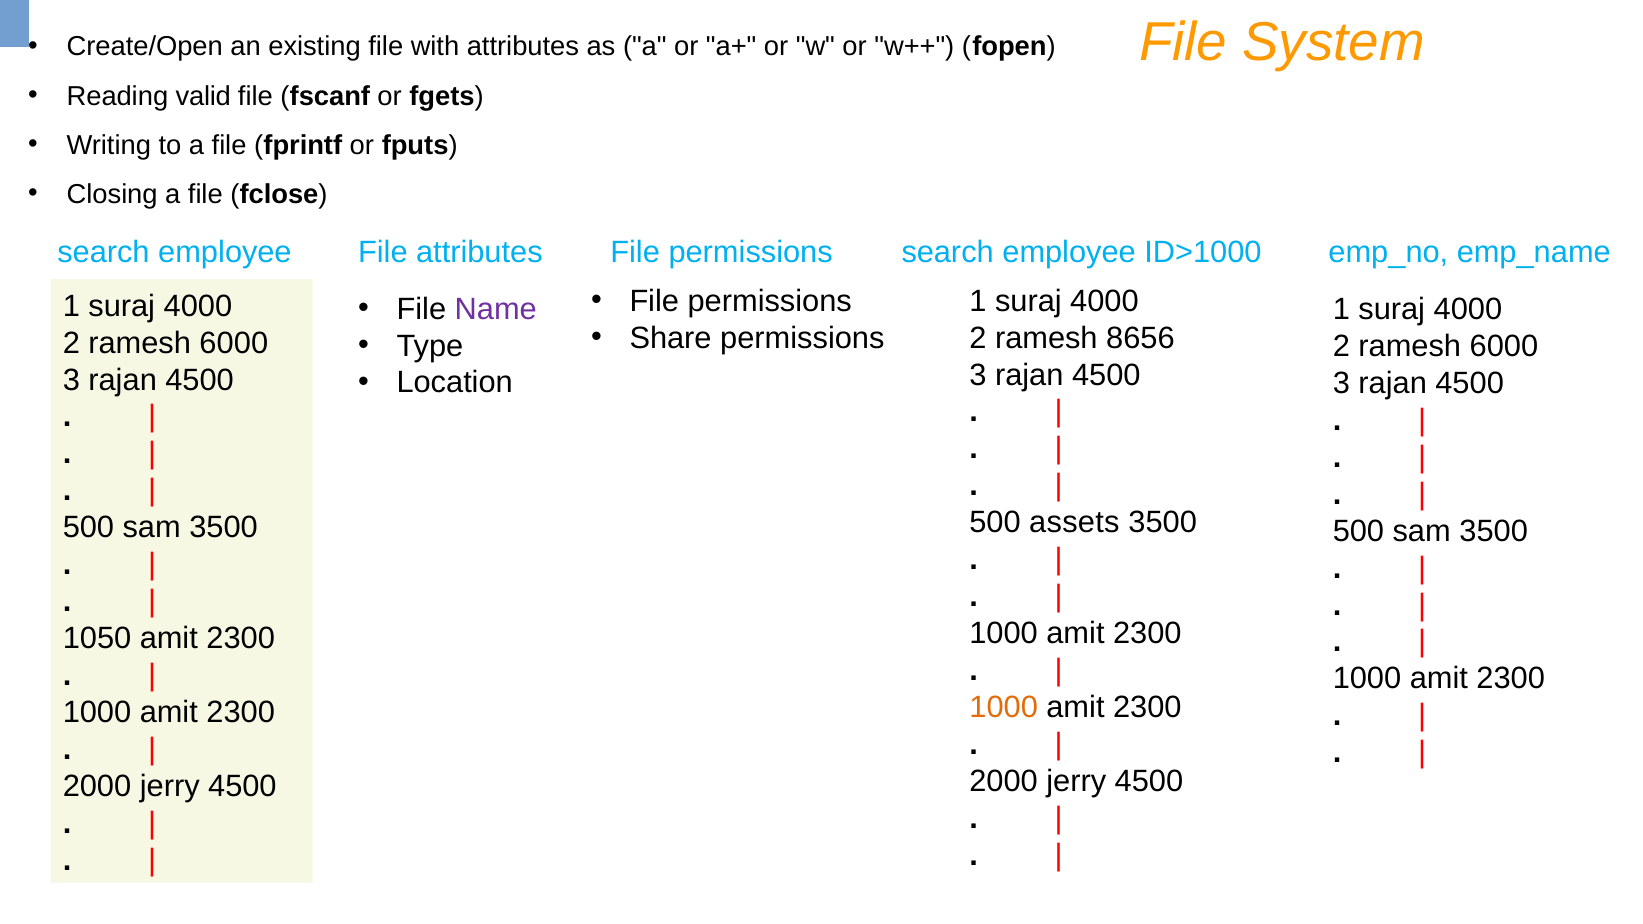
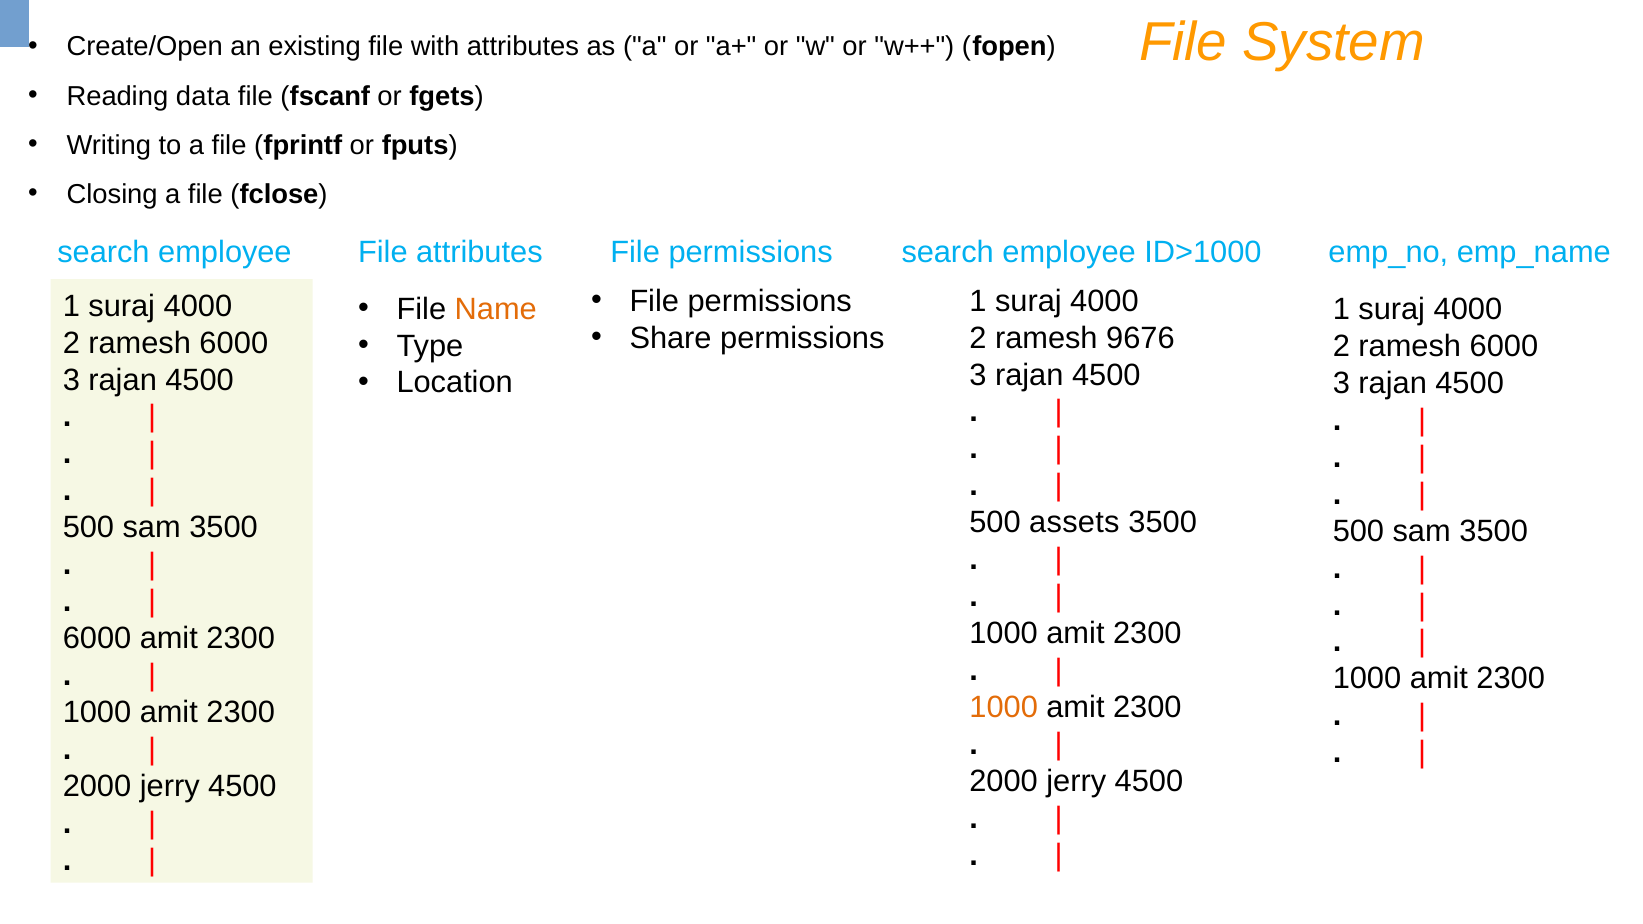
valid: valid -> data (203, 96)
Name colour: purple -> orange (496, 309)
8656: 8656 -> 9676 (1140, 338)
1050: 1050 -> 6000 (97, 639)
